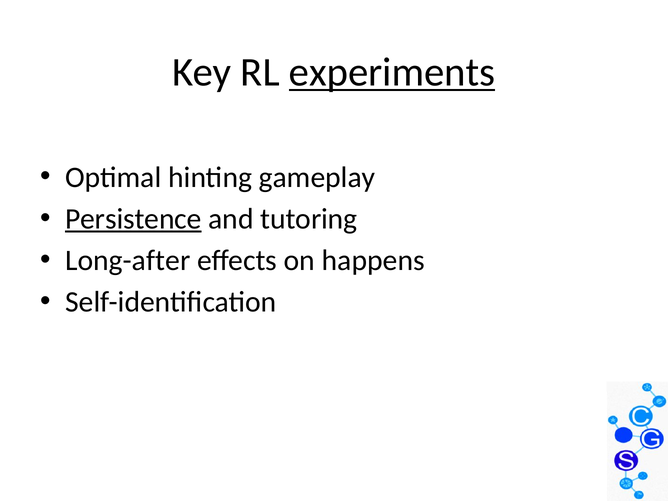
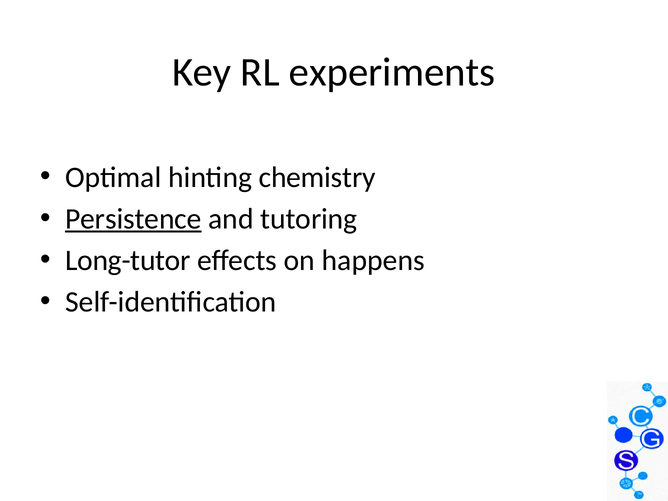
experiments underline: present -> none (392, 72)
gameplay: gameplay -> chemistry (317, 177)
Long-after: Long-after -> Long-tutor (128, 260)
